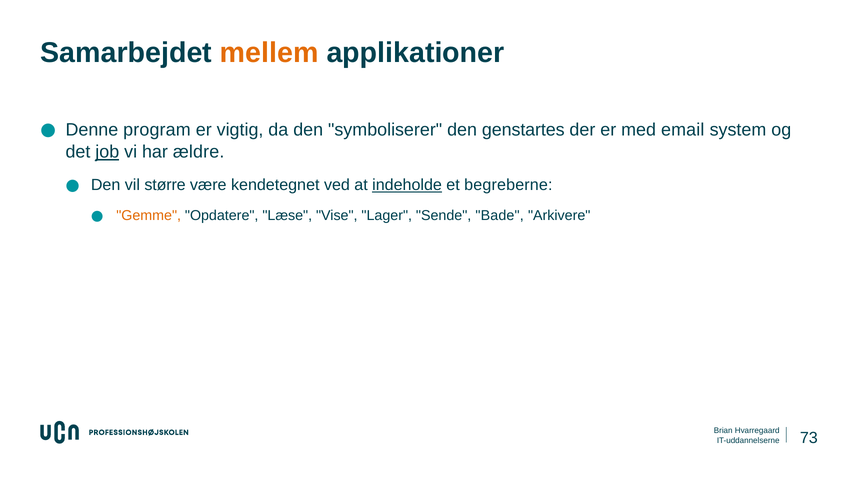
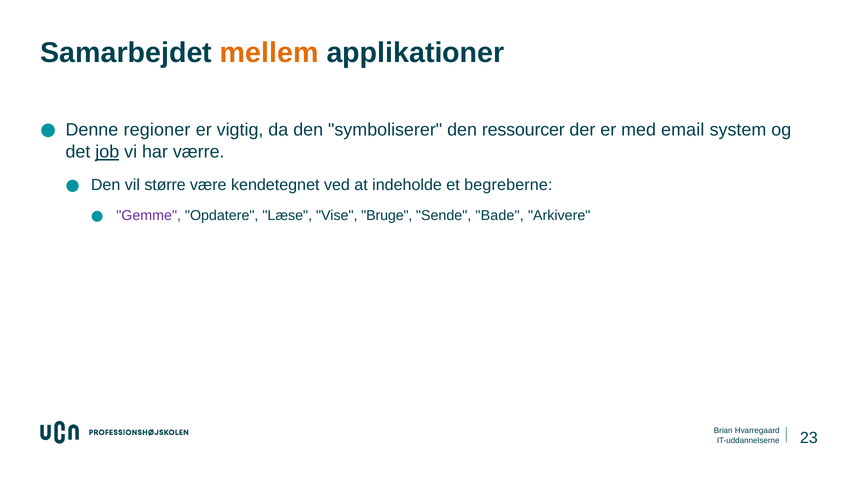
program: program -> regioner (157, 130)
genstartes: genstartes -> ressourcer (523, 130)
ældre: ældre -> værre (199, 152)
indeholde underline: present -> none (407, 185)
Gemme colour: orange -> purple (149, 216)
Lager: Lager -> Bruge (387, 216)
73: 73 -> 23 (809, 438)
